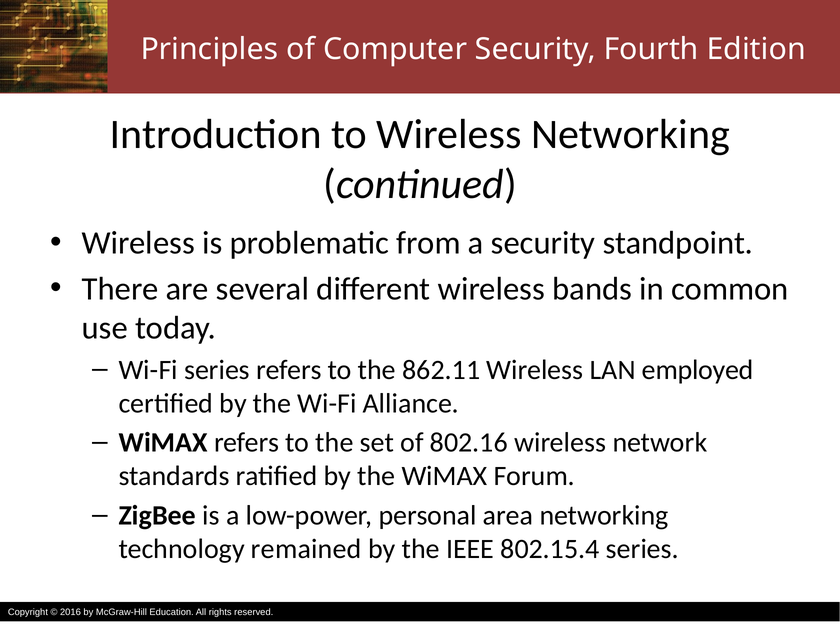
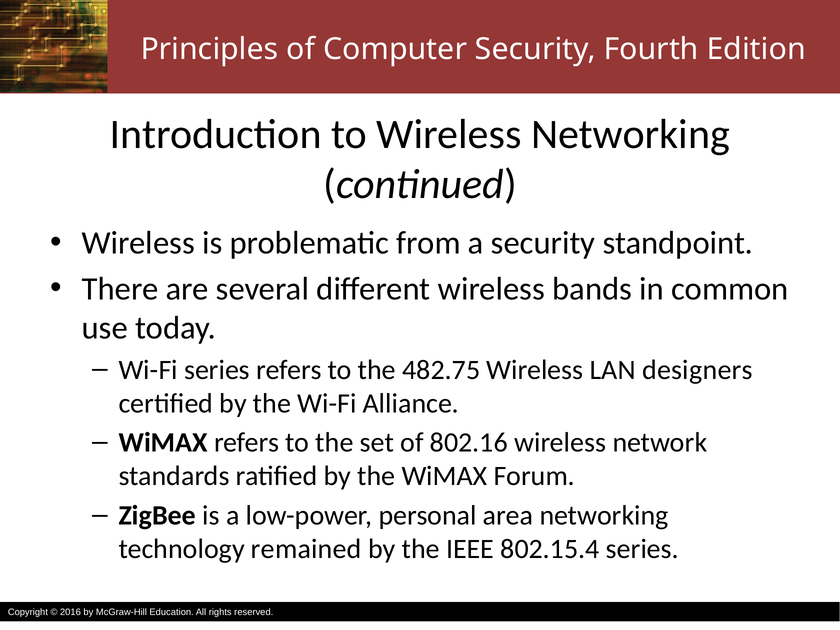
862.11: 862.11 -> 482.75 (441, 370)
employed: employed -> designers (697, 370)
